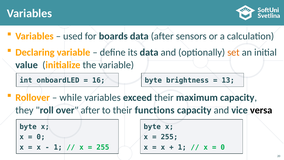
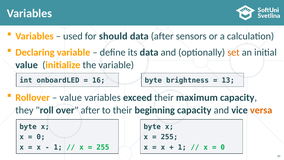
boards: boards -> should (113, 36)
while: while -> value (71, 97)
functions: functions -> beginning (155, 110)
versa colour: black -> orange (261, 110)
